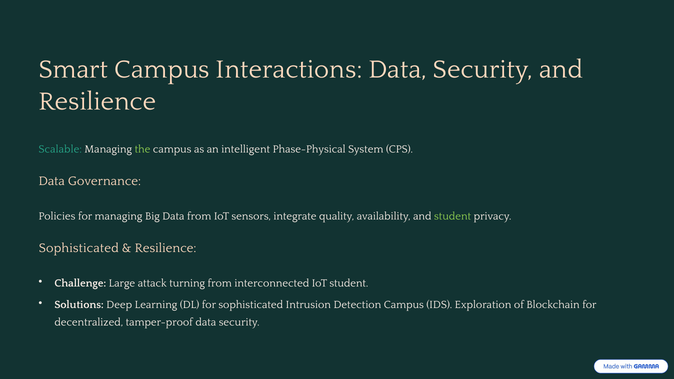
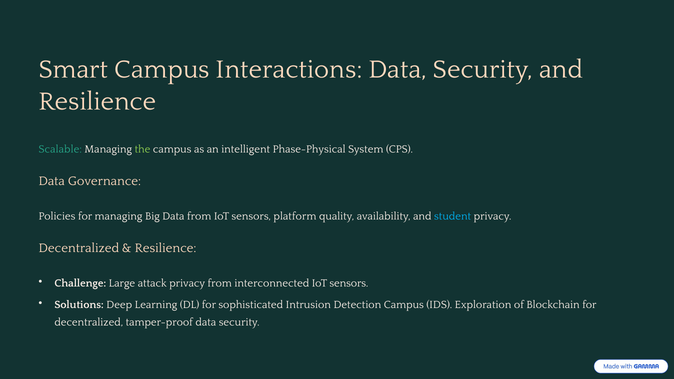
integrate: integrate -> platform (295, 216)
student colour: light green -> light blue (453, 216)
Sophisticated: Sophisticated -> Decentralized (79, 248)
attack turning: turning -> privacy (187, 283)
interconnected IoT student: student -> sensors (349, 283)
